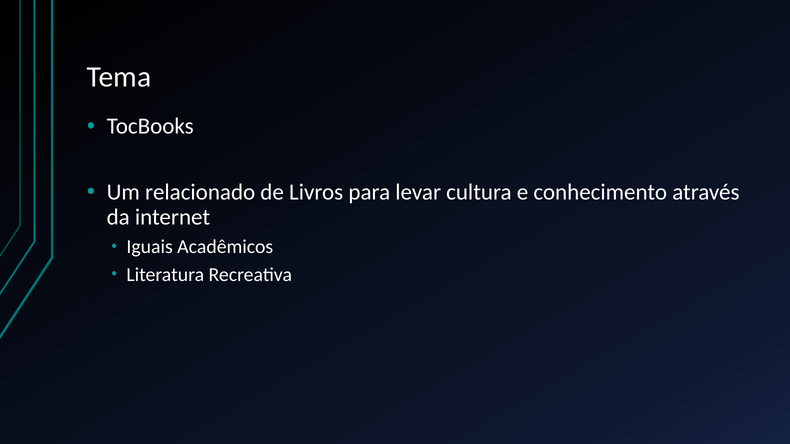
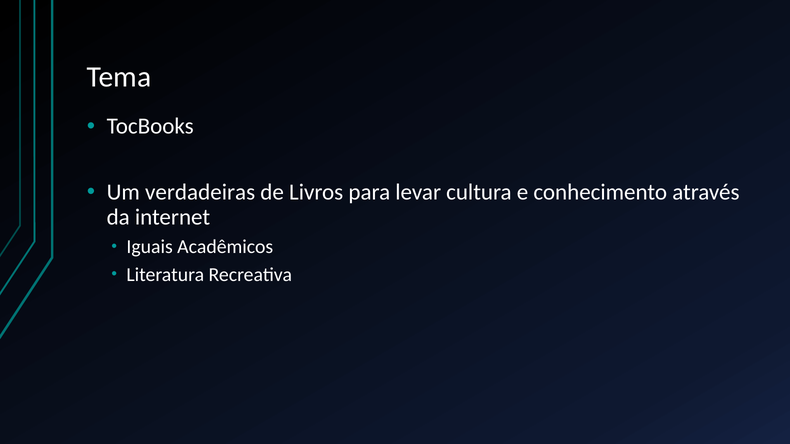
relacionado: relacionado -> verdadeiras (200, 192)
